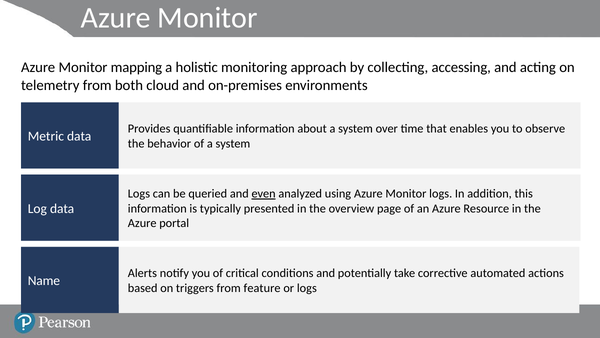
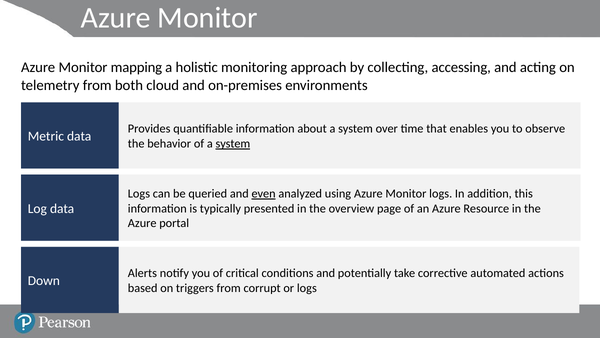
system underline: none -> present (233, 143)
Name: Name -> Down (44, 280)
feature: feature -> corrupt (262, 288)
